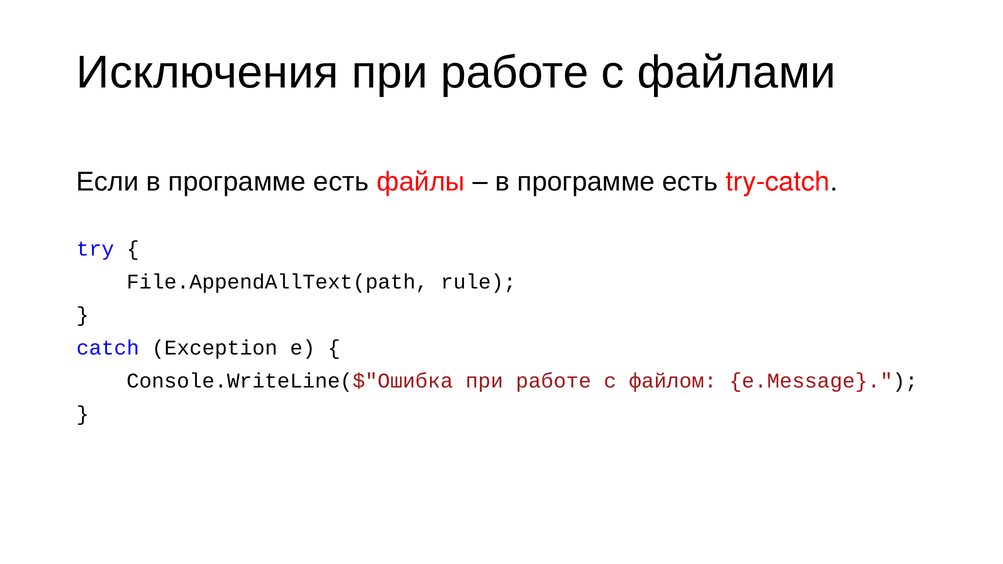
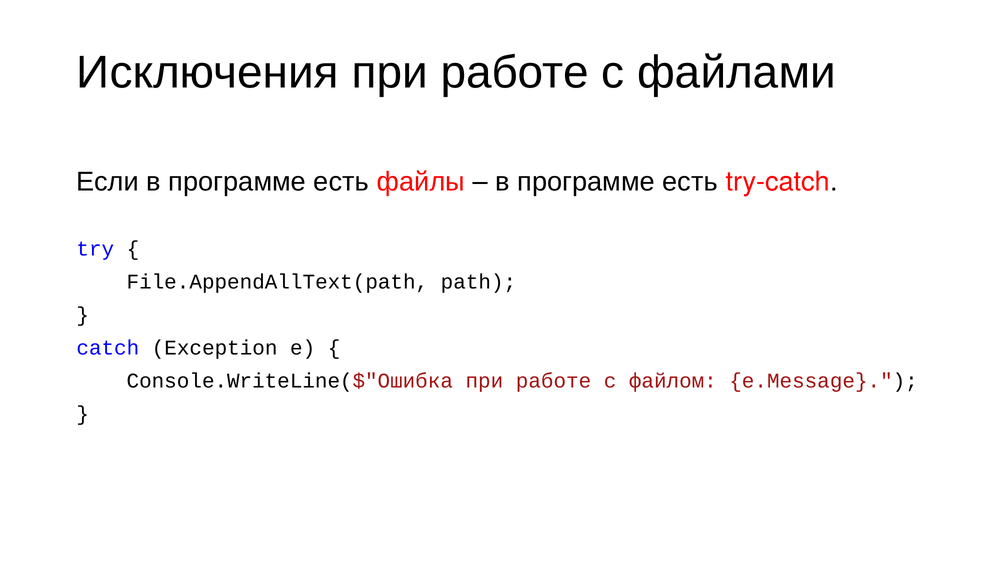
rule: rule -> path (478, 282)
